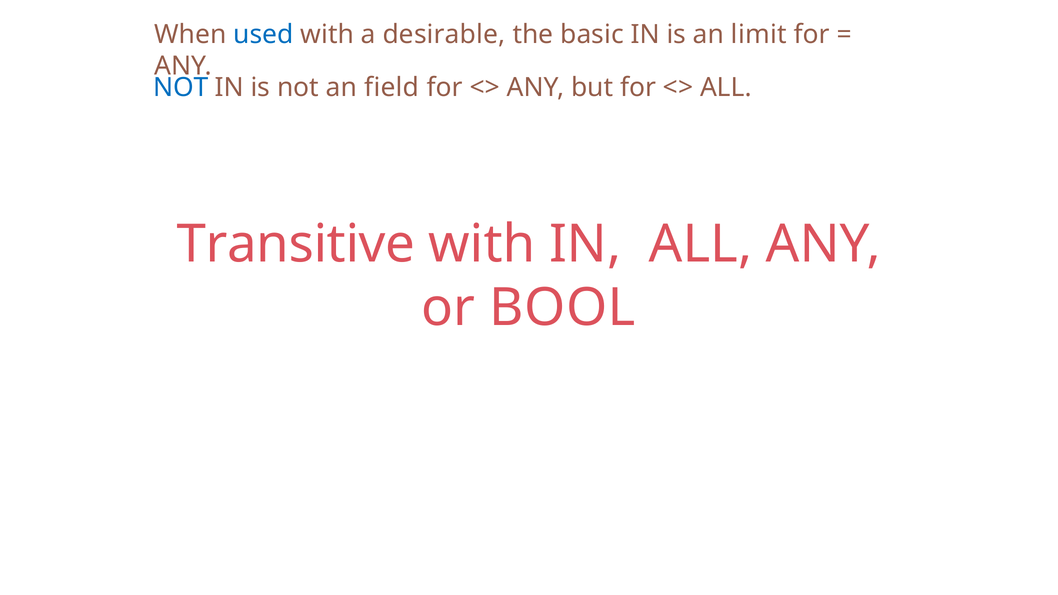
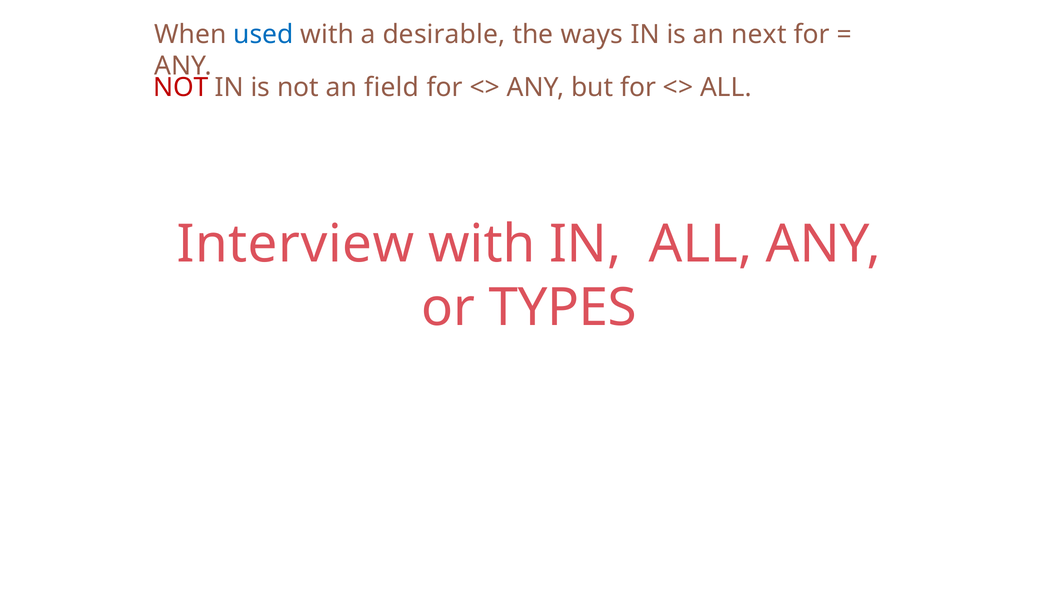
basic: basic -> ways (592, 34)
limit: limit -> next (759, 34)
NOT colour: blue -> red (181, 88)
Transitive: Transitive -> Interview (295, 244)
BOOL: BOOL -> TYPES (563, 308)
